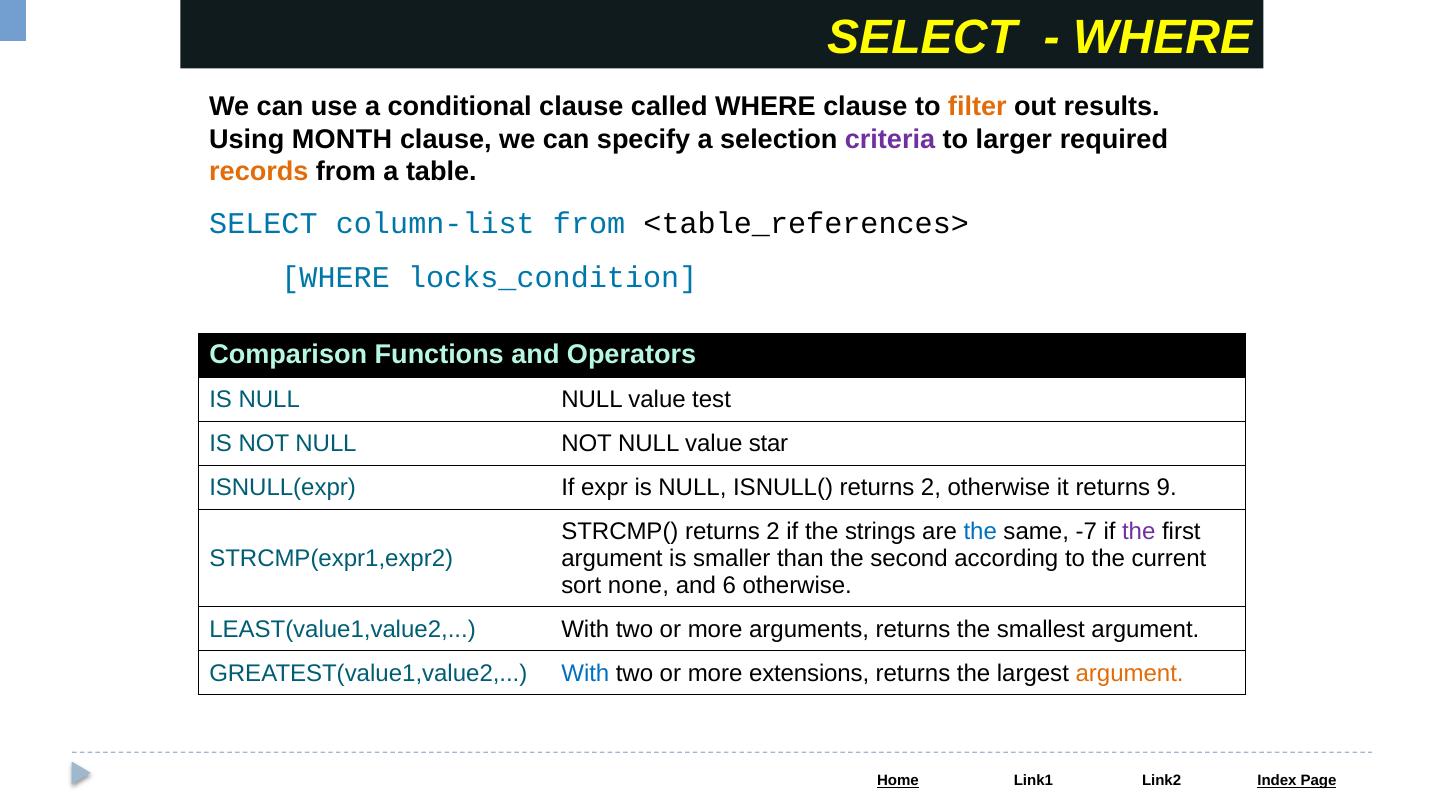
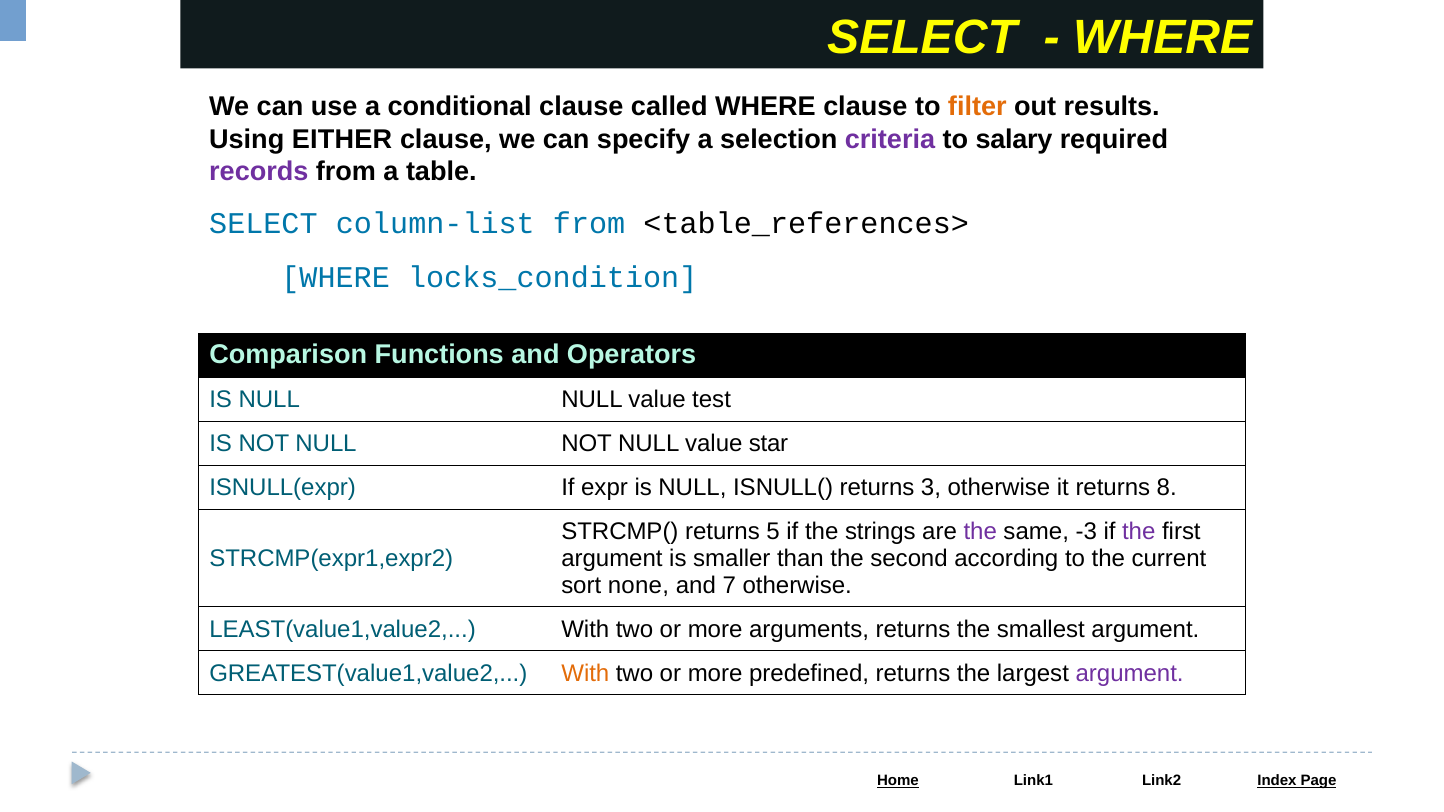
MONTH: MONTH -> EITHER (342, 139)
larger: larger -> salary (1014, 139)
records colour: orange -> purple (259, 172)
ISNULL( returns 2: 2 -> 3 (931, 488)
9: 9 -> 8 (1167, 488)
STRCMP( returns 2: 2 -> 5 (773, 532)
the colour: blue -> purple (980, 532)
-7: -7 -> -3 (1086, 532)
6: 6 -> 7 (729, 585)
With colour: blue -> orange (585, 673)
extensions: extensions -> predefined (809, 673)
argument colour: orange -> purple (1130, 673)
